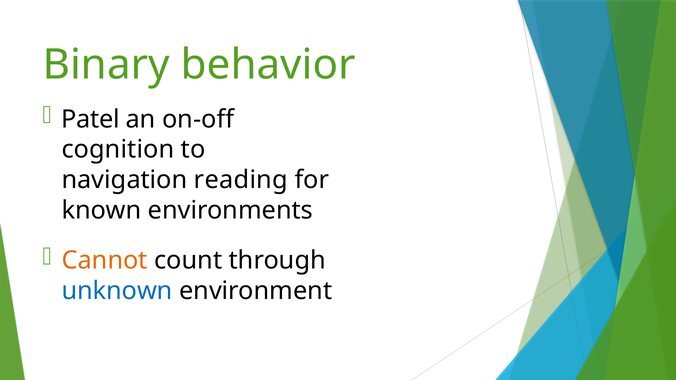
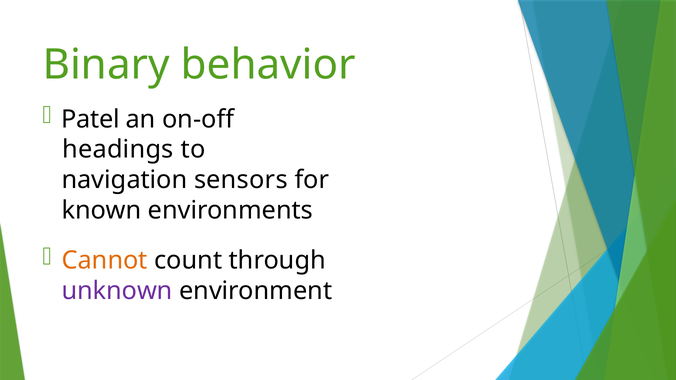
cognition: cognition -> headings (118, 150)
reading: reading -> sensors (241, 180)
unknown colour: blue -> purple (117, 291)
